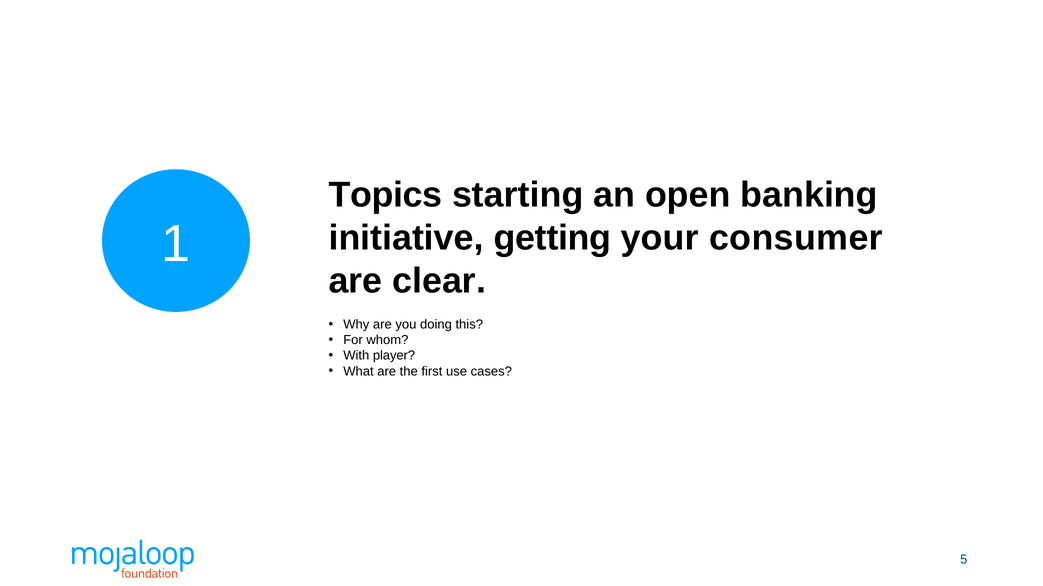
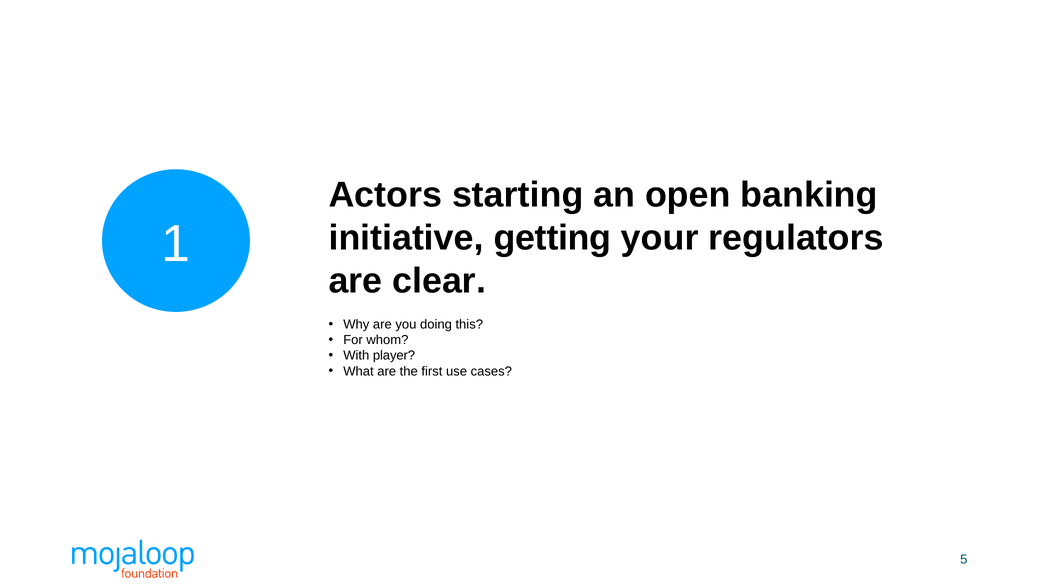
Topics: Topics -> Actors (385, 195)
consumer: consumer -> regulators (796, 238)
